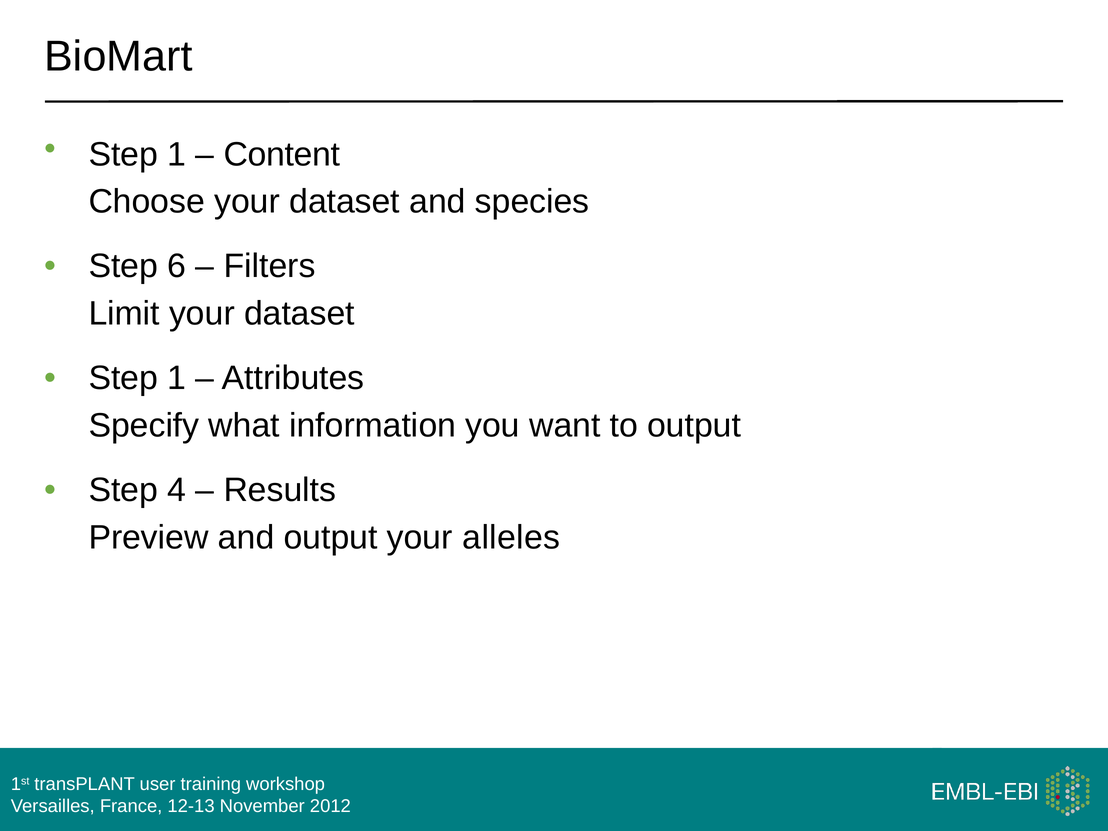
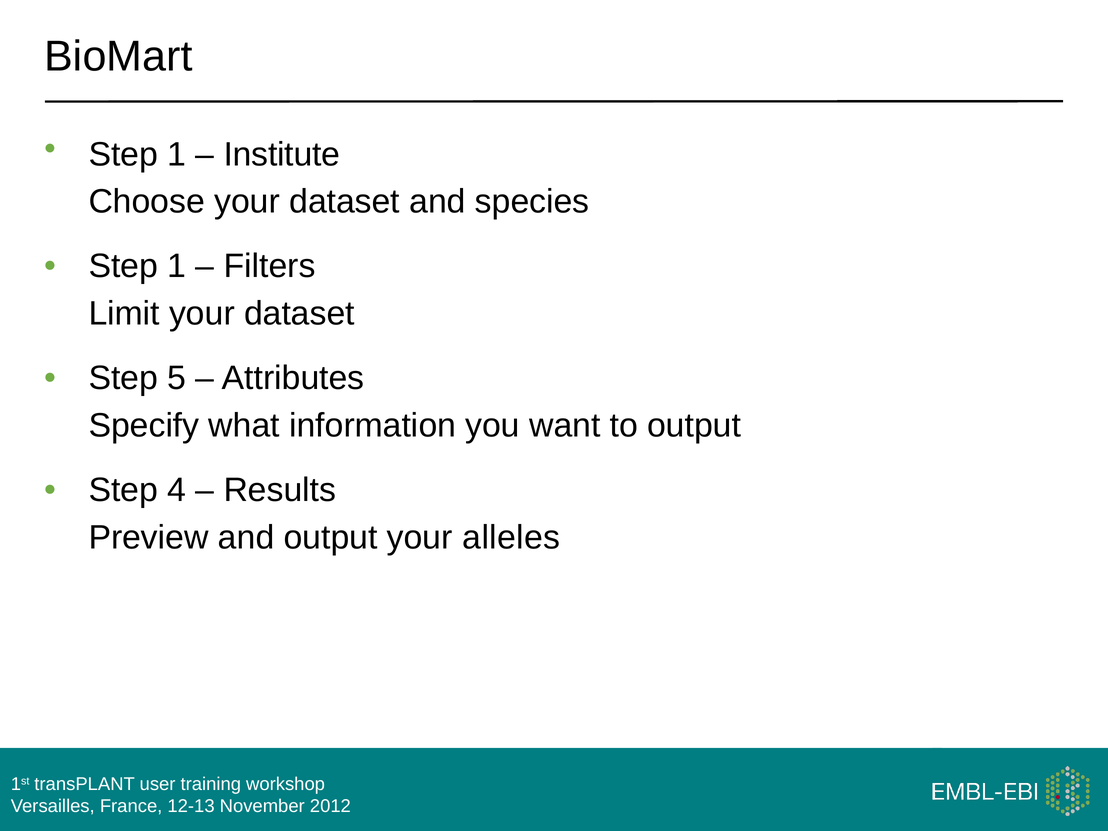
Content: Content -> Institute (282, 154)
6: 6 -> 1 (177, 266)
1: 1 -> 5 (177, 378)
